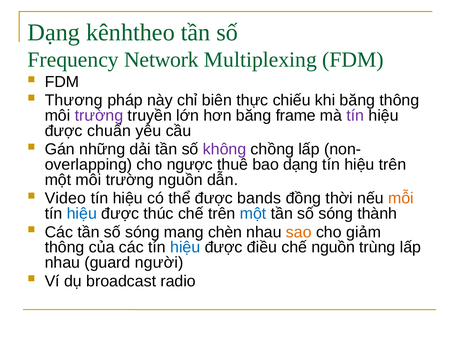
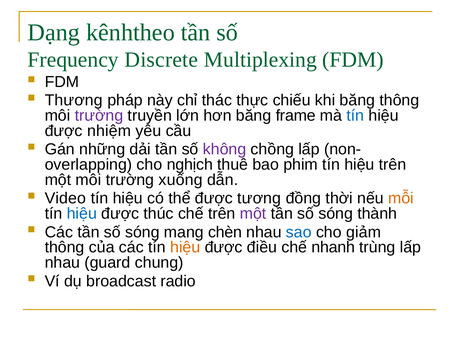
Network: Network -> Discrete (161, 60)
biên: biên -> thác (217, 100)
tín colour: purple -> blue (355, 116)
chuẩn: chuẩn -> nhiệm (109, 131)
ngược: ngược -> nghịch (190, 165)
bao dạng: dạng -> phim (301, 165)
trường nguồn: nguồn -> xuống (181, 180)
bands: bands -> tương (259, 199)
một colour: blue -> purple (253, 214)
sao colour: orange -> blue (299, 232)
hiệu colour: blue -> orange (185, 248)
chế nguồn: nguồn -> nhanh (333, 248)
người: người -> chung (159, 263)
